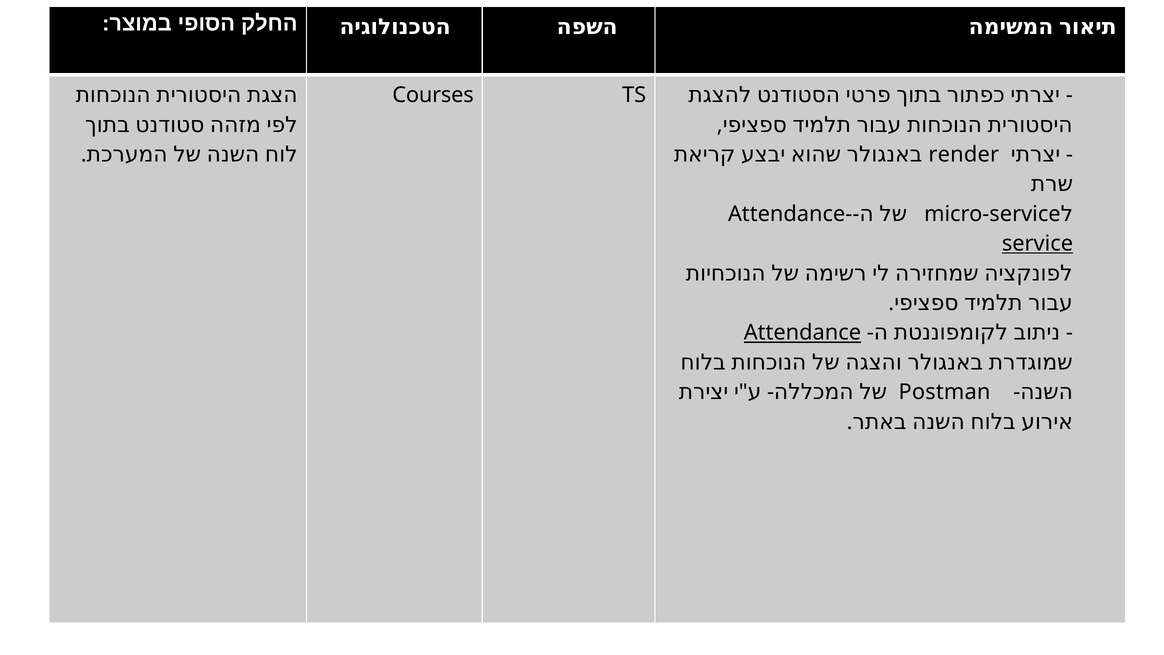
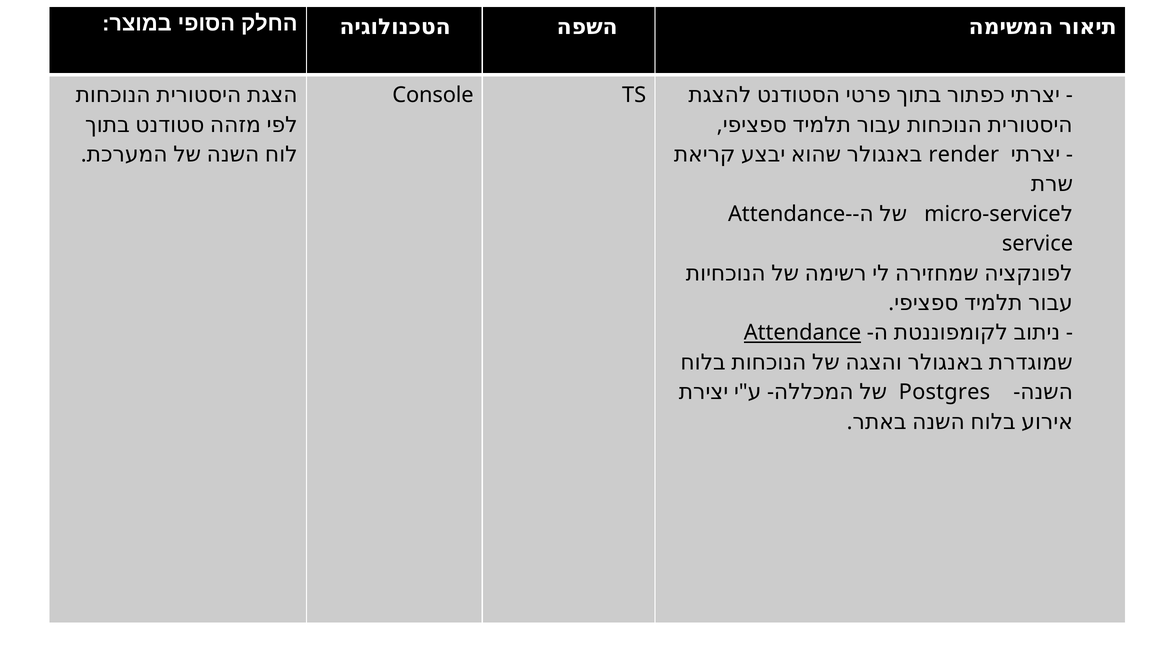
Courses: Courses -> Console (433, 95)
service underline: present -> none (1037, 244)
Postman: Postman -> Postgres (944, 392)
